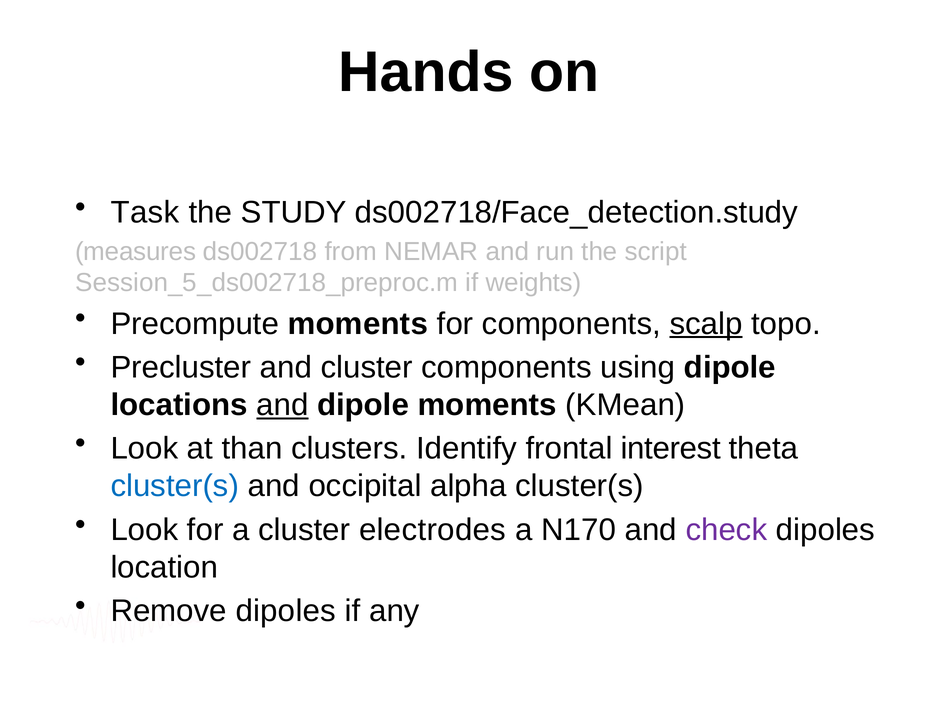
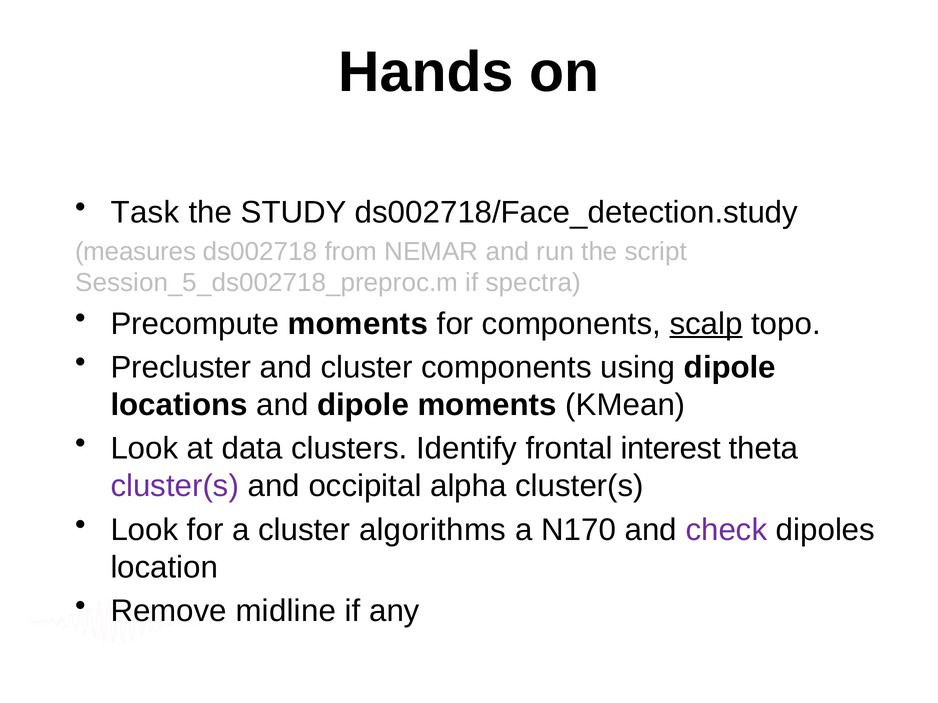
weights: weights -> spectra (533, 283)
and underline: present -> none (282, 405)
than: than -> data (252, 449)
cluster(s colour: blue -> purple (175, 487)
electrodes: electrodes -> algorithms (433, 530)
Remove dipoles: dipoles -> midline (286, 612)
